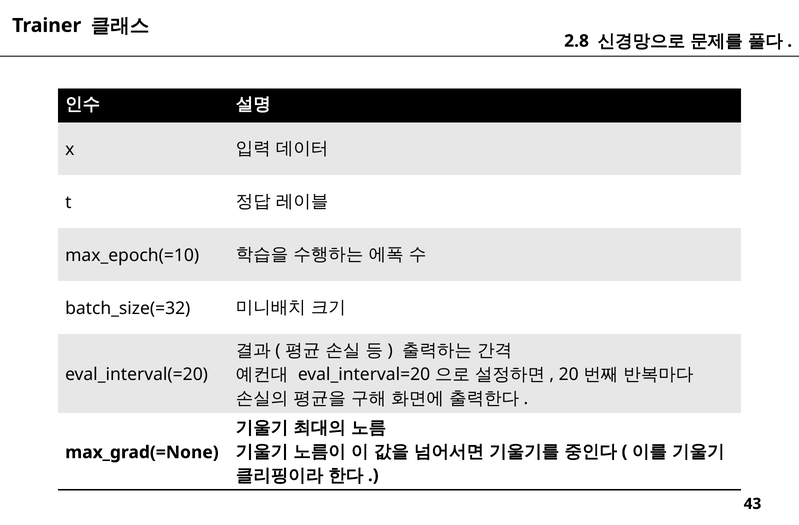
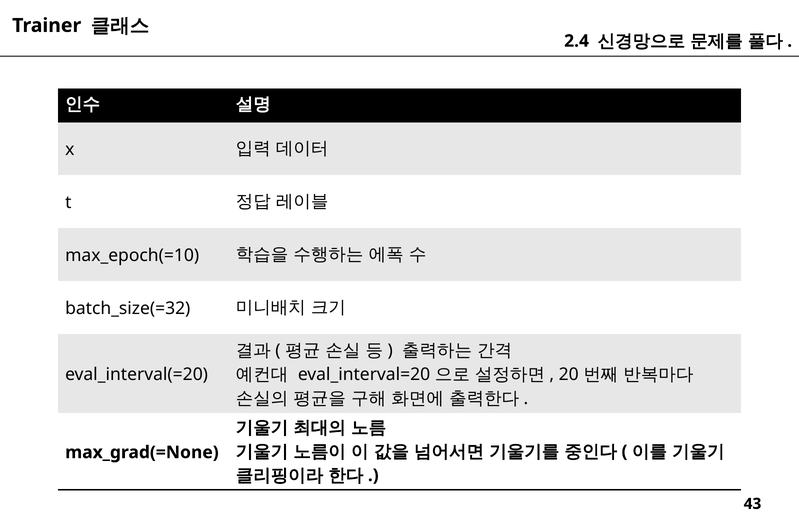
2.8: 2.8 -> 2.4 (577, 41)
